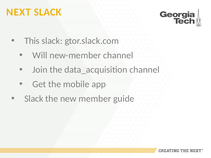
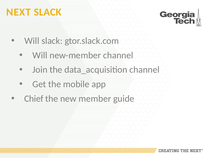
This: This -> Will (32, 41)
Slack: Slack -> Chief (34, 99)
